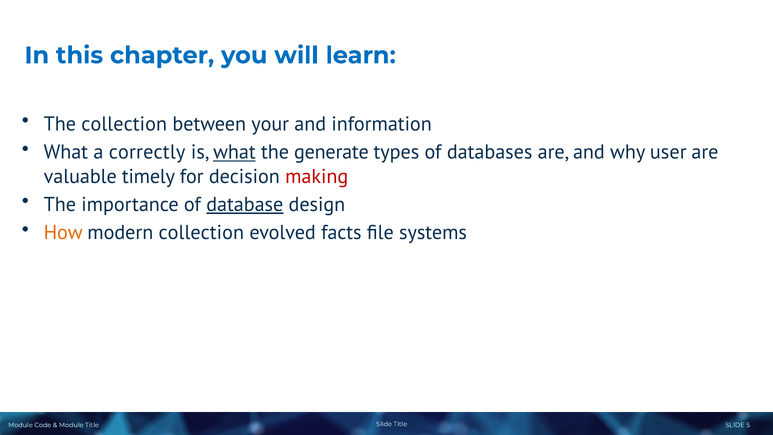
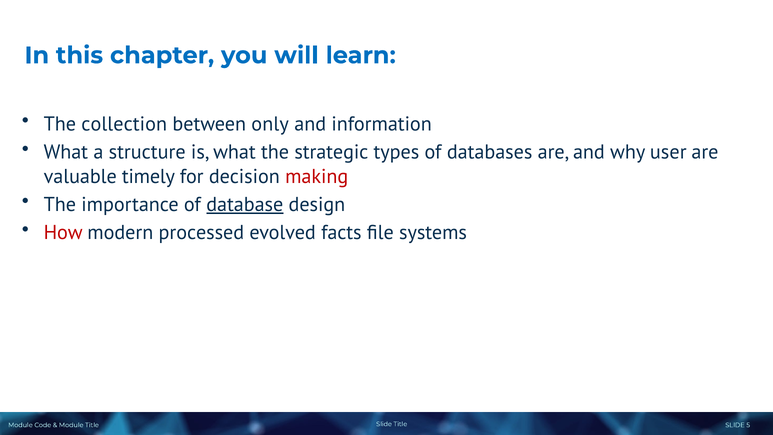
your: your -> only (270, 124)
correctly: correctly -> structure (147, 152)
what underline: present -> none (234, 152)
generate: generate -> strategic (331, 152)
How colour: orange -> red (63, 233)
modern collection: collection -> processed (201, 233)
